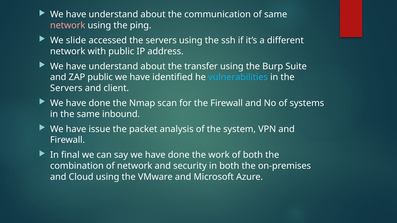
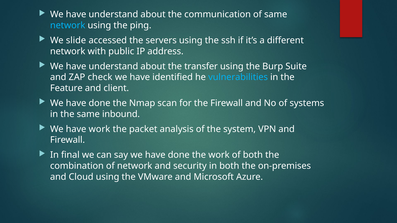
network colour: pink -> light blue (68, 25)
ZAP public: public -> check (100, 77)
Servers: Servers -> Feature (66, 88)
have issue: issue -> work (99, 129)
